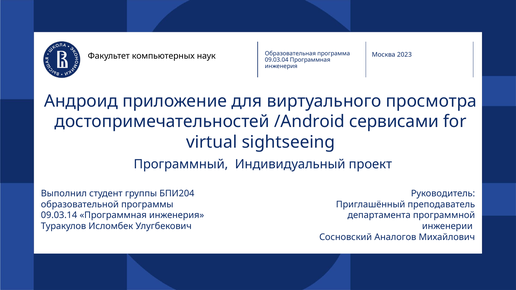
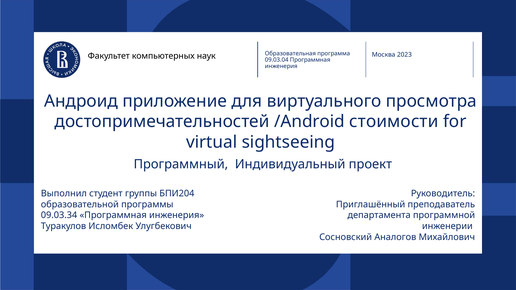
сервисами: сервисами -> стоимости (394, 122)
09.03.14: 09.03.14 -> 09.03.34 (59, 215)
